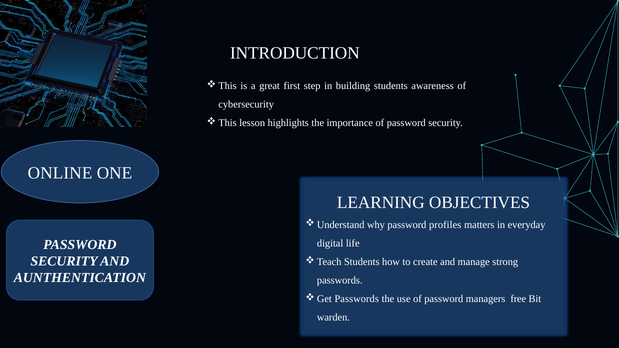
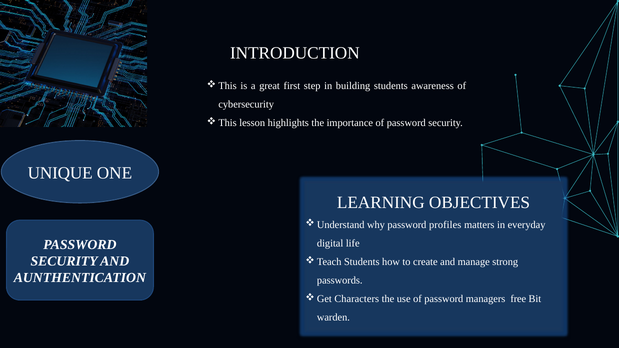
ONLINE: ONLINE -> UNIQUE (60, 173)
Passwords: Passwords -> Characters (357, 299)
